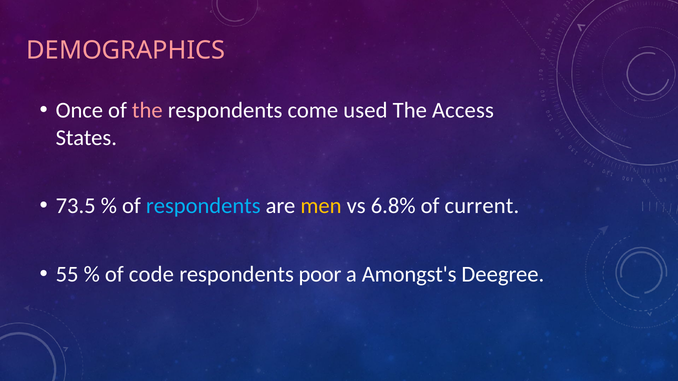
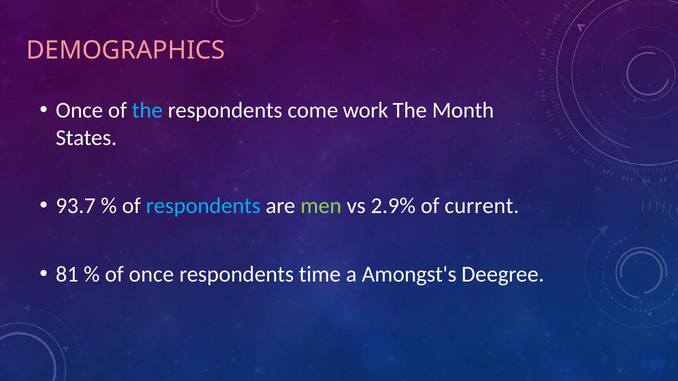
the colour: pink -> light blue (147, 111)
used: used -> work (366, 111)
Access: Access -> Month (463, 111)
73.5: 73.5 -> 93.7 (76, 206)
men colour: yellow -> light green (321, 206)
6.8%: 6.8% -> 2.9% (393, 206)
55: 55 -> 81 (67, 275)
of code: code -> once (151, 275)
poor: poor -> time (320, 275)
